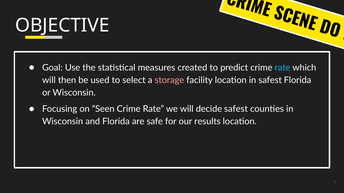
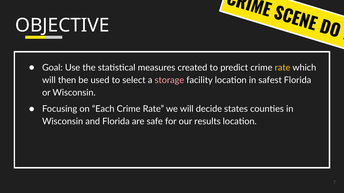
rate colour: light blue -> yellow (283, 68)
Seen: Seen -> Each (103, 109)
decide safest: safest -> states (236, 109)
